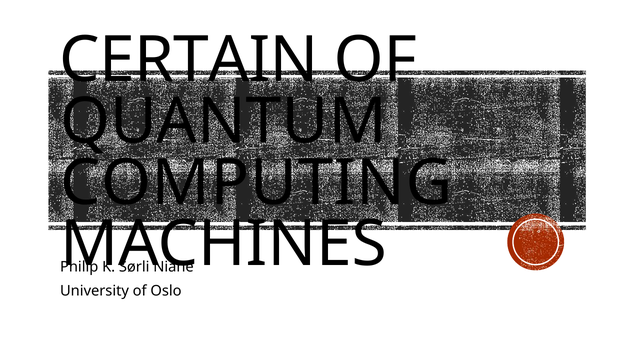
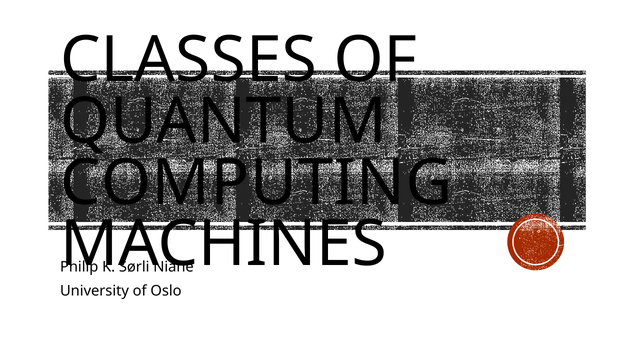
CERTAIN: CERTAIN -> CLASSES (189, 60)
